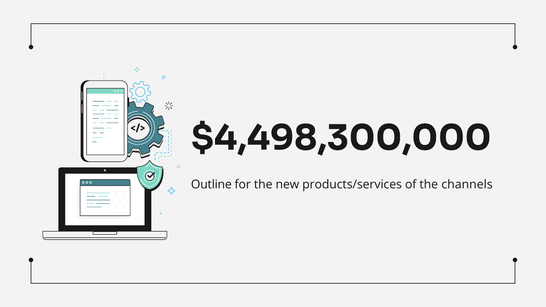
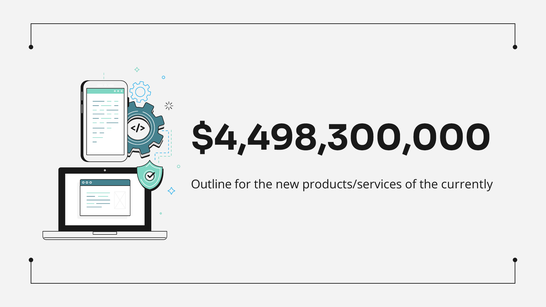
channels: channels -> currently (467, 185)
